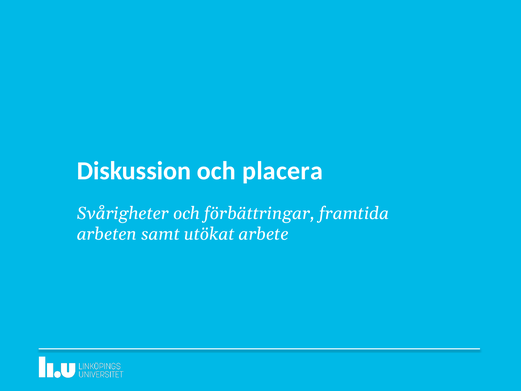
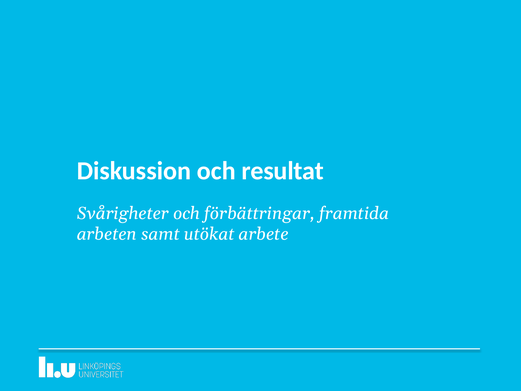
placera: placera -> resultat (283, 171)
